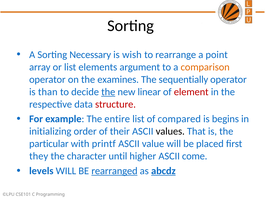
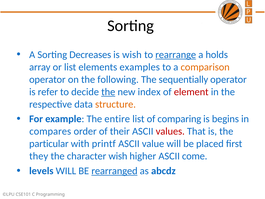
Necessary: Necessary -> Decreases (90, 55)
rearrange underline: none -> present (176, 55)
point: point -> holds (217, 55)
argument: argument -> examples (140, 67)
examines: examines -> following (118, 79)
than: than -> refer (48, 92)
linear: linear -> index (149, 92)
structure colour: red -> orange (115, 104)
compared: compared -> comparing (179, 119)
initializing: initializing -> compares (50, 131)
values colour: black -> red (170, 131)
character until: until -> wish (118, 156)
abcdz underline: present -> none (163, 171)
